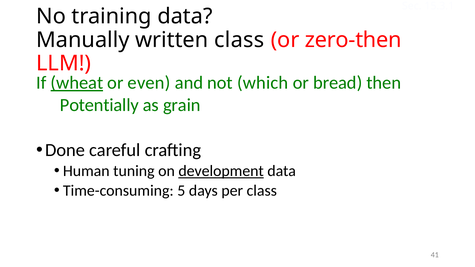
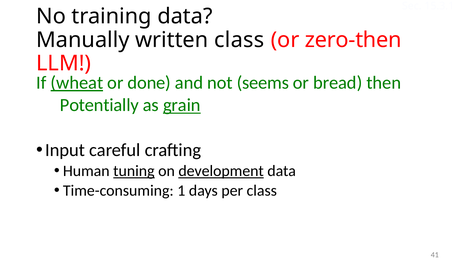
even: even -> done (149, 83)
which: which -> seems (263, 83)
grain underline: none -> present (182, 105)
Done: Done -> Input (65, 150)
tuning underline: none -> present (134, 171)
5: 5 -> 1 (181, 191)
